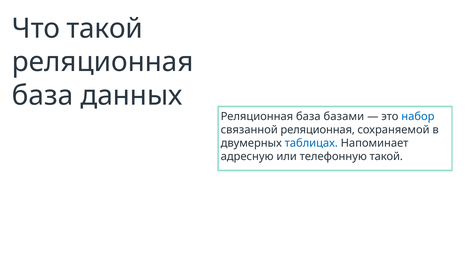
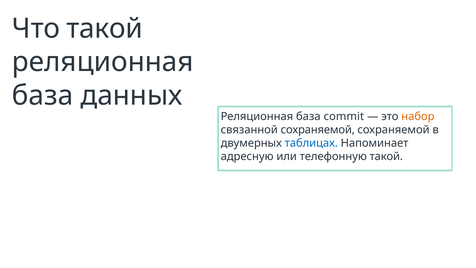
базами: базами -> commit (344, 116)
набор colour: blue -> orange (418, 116)
связанной реляционная: реляционная -> сохраняемой (318, 130)
